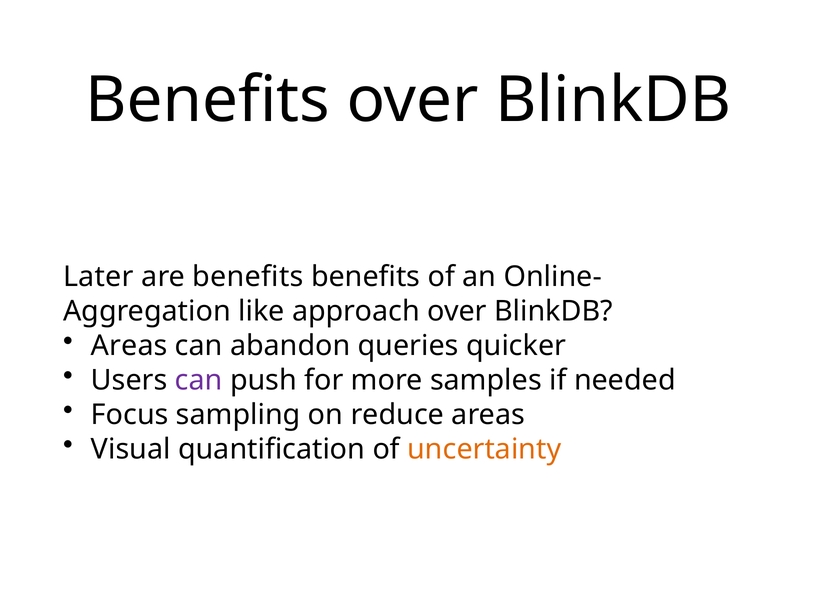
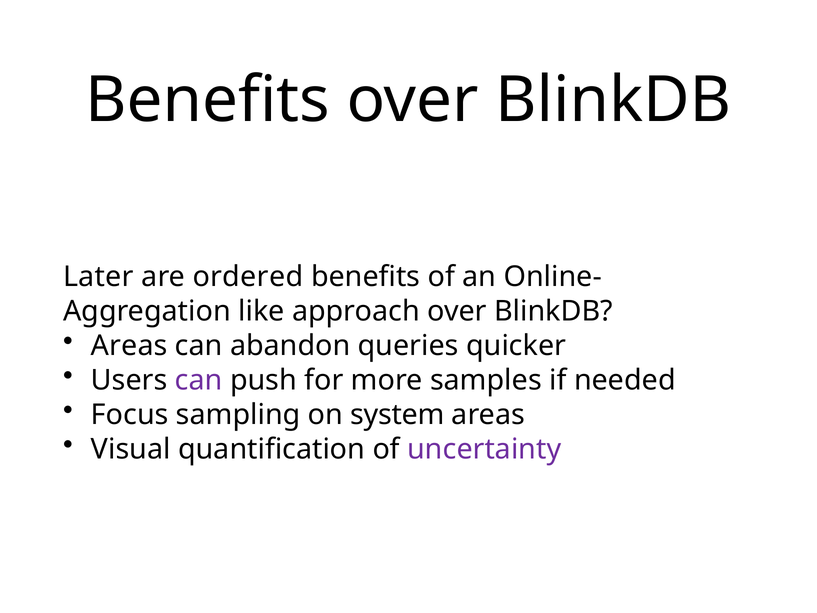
are benefits: benefits -> ordered (248, 277)
reduce: reduce -> system (397, 415)
uncertainty colour: orange -> purple (484, 449)
